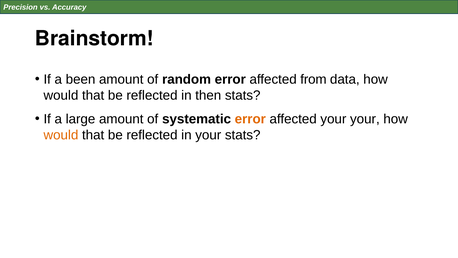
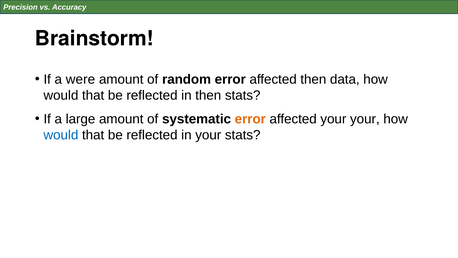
been: been -> were (80, 79)
affected from: from -> then (313, 79)
would colour: orange -> blue (61, 135)
